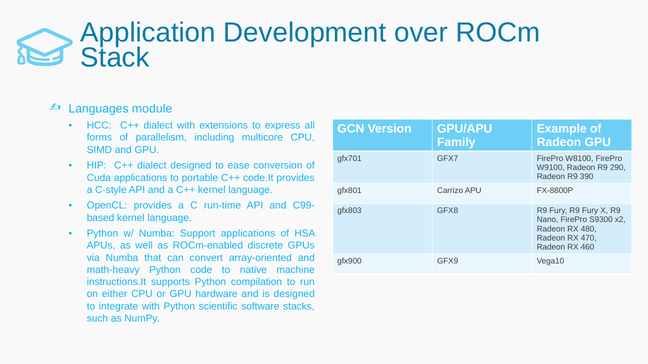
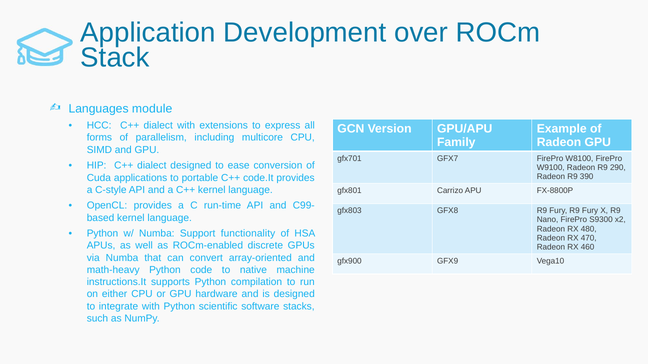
Support applications: applications -> functionality (248, 234)
